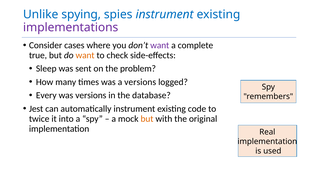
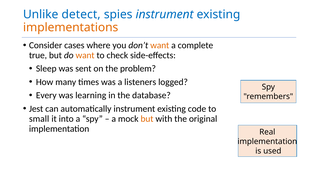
spying: spying -> detect (81, 14)
implementations colour: purple -> orange (71, 27)
want colour: purple -> orange (160, 45)
a versions: versions -> listeners (140, 82)
was versions: versions -> learning (91, 95)
twice: twice -> small (39, 119)
